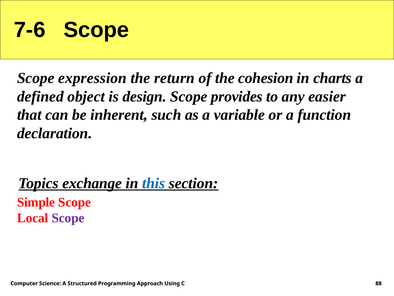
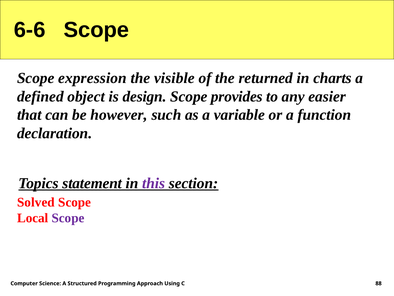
7-6: 7-6 -> 6-6 (30, 30)
return: return -> visible (174, 78)
cohesion: cohesion -> returned (266, 78)
inherent: inherent -> however (119, 115)
exchange: exchange -> statement (92, 183)
this colour: blue -> purple (154, 183)
Simple: Simple -> Solved (36, 202)
